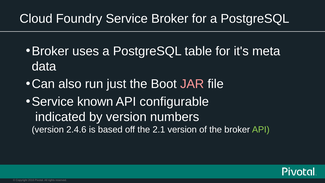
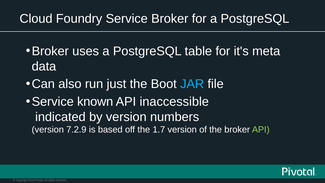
JAR colour: pink -> light blue (192, 84)
configurable: configurable -> inaccessible (174, 102)
2.4.6: 2.4.6 -> 7.2.9 (76, 130)
2.1: 2.1 -> 1.7 (159, 130)
